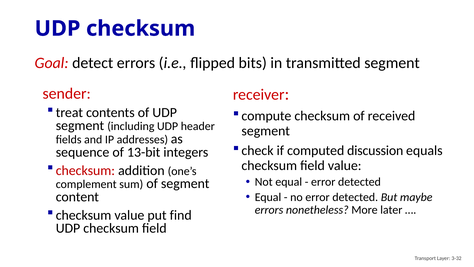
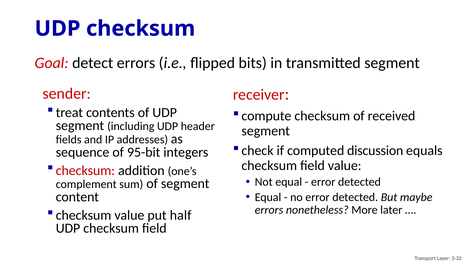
13-bit: 13-bit -> 95-bit (144, 152)
find: find -> half (181, 215)
